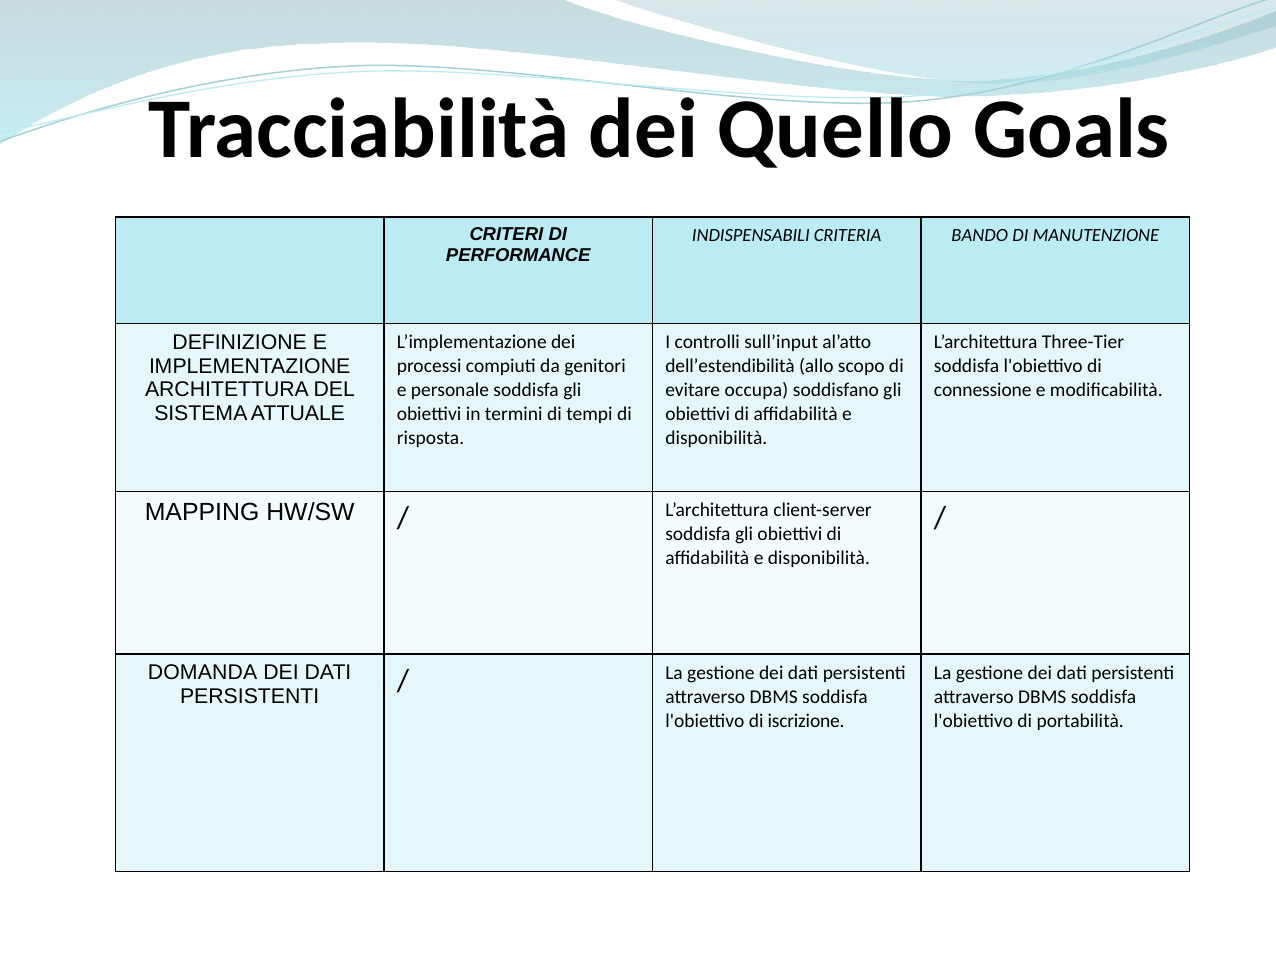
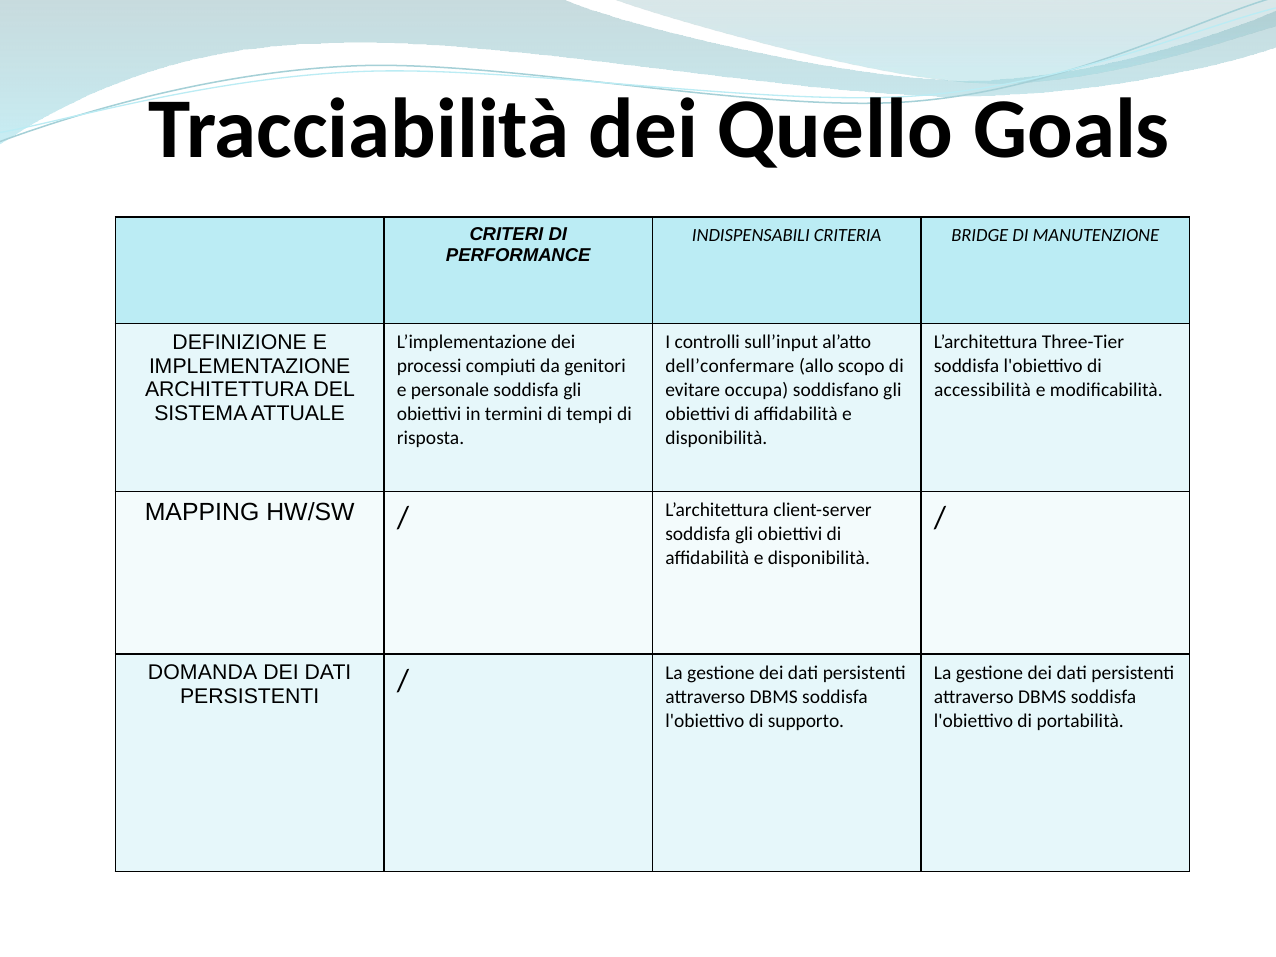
BANDO: BANDO -> BRIDGE (980, 235)
dell’estendibilità: dell’estendibilità -> dell’confermare (730, 366)
connessione: connessione -> accessibilità (983, 390)
iscrizione: iscrizione -> supporto (806, 721)
